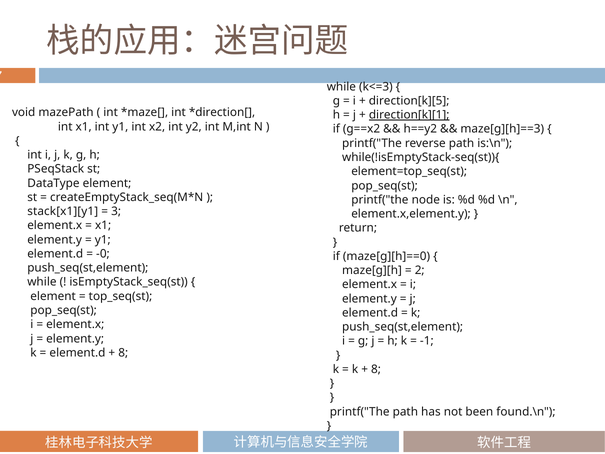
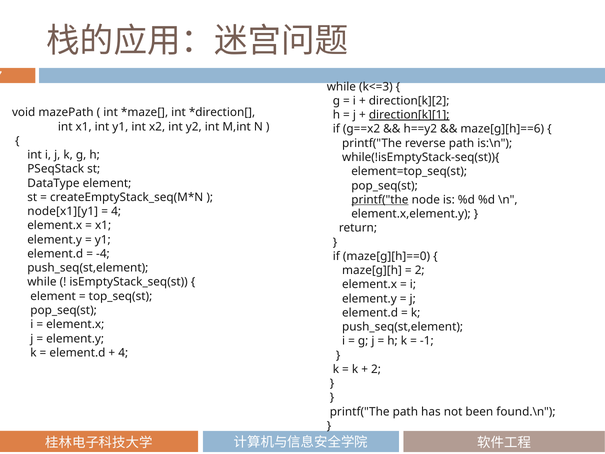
direction[k][5: direction[k][5 -> direction[k][2 (409, 101)
maze[g][h]==3: maze[g][h]==3 -> maze[g][h]==6 (502, 129)
printf("the underline: none -> present (380, 200)
stack[x1][y1: stack[x1][y1 -> node[x1][y1 (63, 211)
3: 3 -> 4 (116, 211)
-0: -0 -> -4 (103, 254)
8: 8 -> 4 (123, 353)
8: 8 -> 2 (376, 369)
